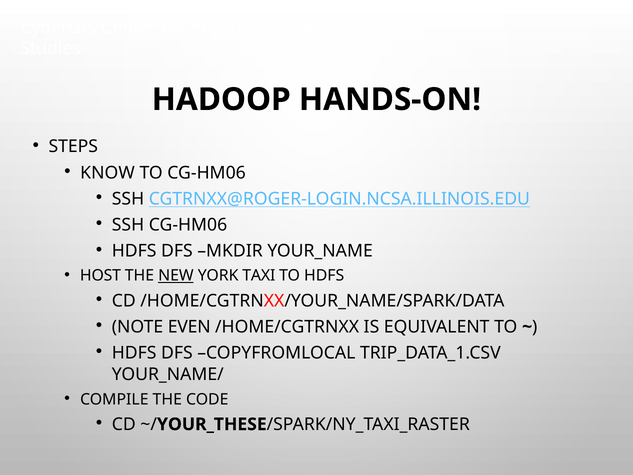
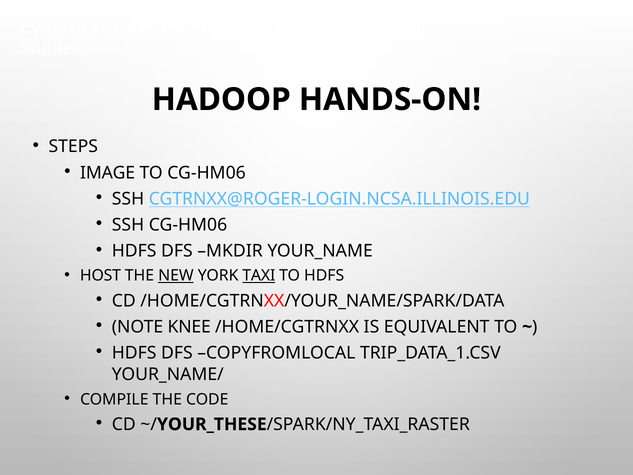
KNOW: KNOW -> IMAGE (108, 173)
TAXI underline: none -> present (259, 276)
EVEN: EVEN -> KNEE (189, 327)
